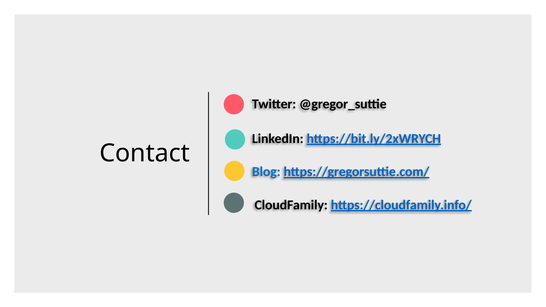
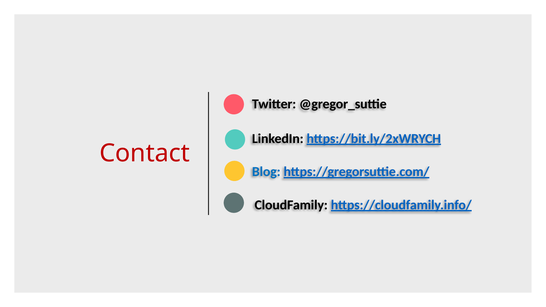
Contact colour: black -> red (145, 153)
